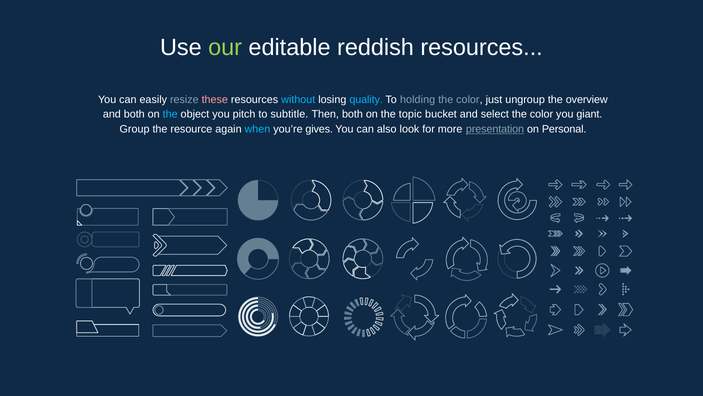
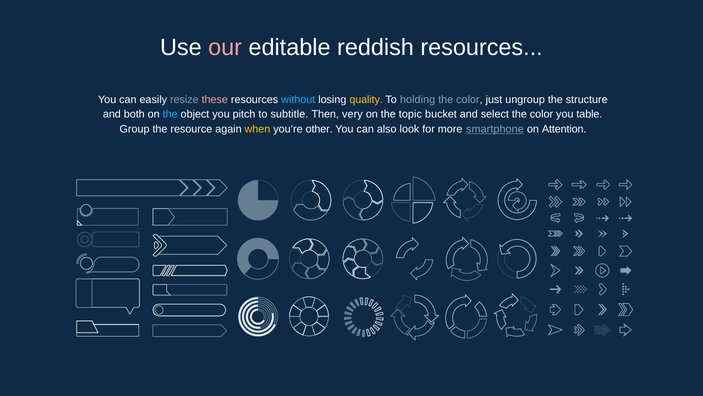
our colour: light green -> pink (225, 48)
quality colour: light blue -> yellow (366, 99)
overview: overview -> structure (587, 99)
Then both: both -> very (352, 114)
giant: giant -> table (589, 114)
when colour: light blue -> yellow (257, 129)
gives: gives -> other (319, 129)
presentation: presentation -> smartphone (495, 129)
Personal: Personal -> Attention (564, 129)
